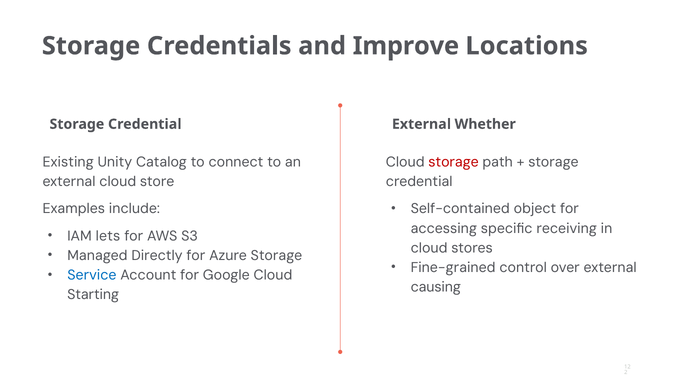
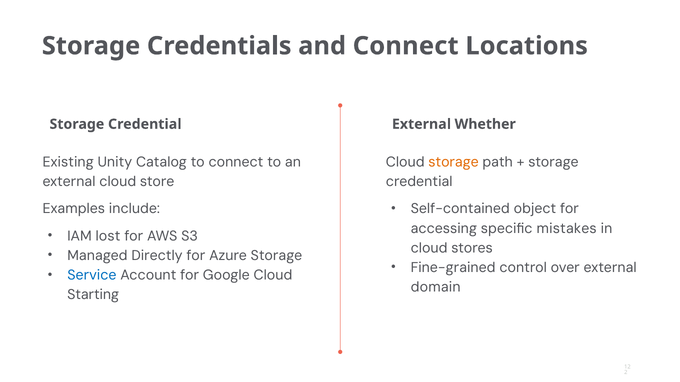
and Improve: Improve -> Connect (406, 46)
storage colour: red -> orange (454, 162)
receiving: receiving -> mistakes (567, 229)
lets: lets -> lost (108, 236)
causing: causing -> domain (436, 287)
